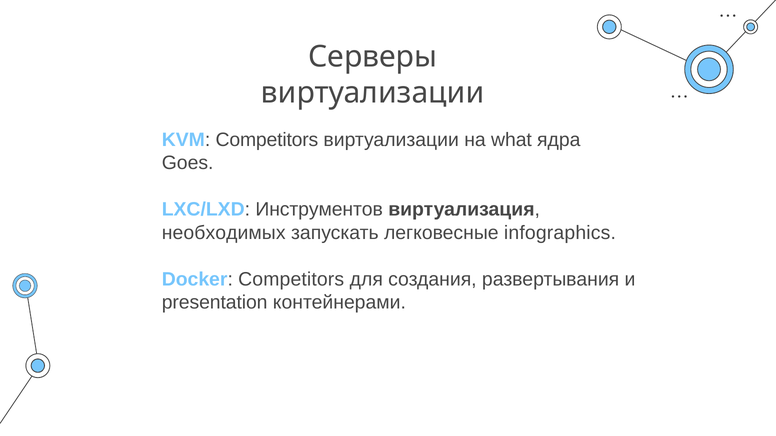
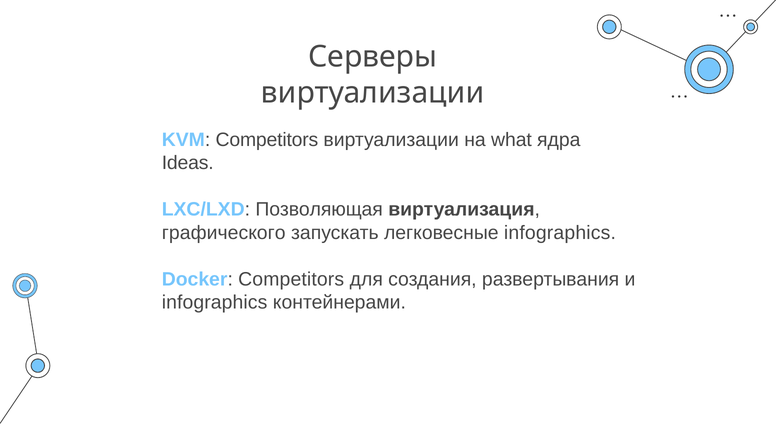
Goes: Goes -> Ideas (188, 163)
Инструментов: Инструментов -> Позволяющая (319, 210)
необходимых: необходимых -> графического (224, 233)
presentation: presentation -> infographics (215, 303)
